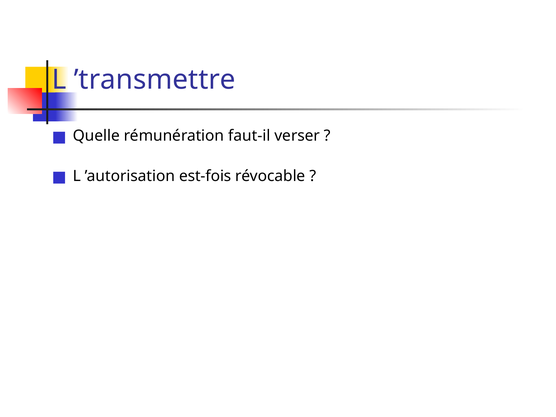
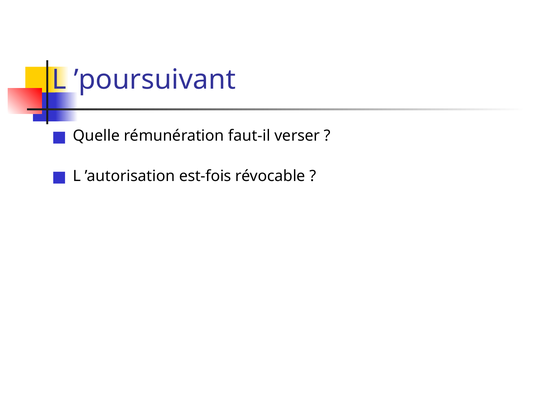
’transmettre: ’transmettre -> ’poursuivant (155, 80)
